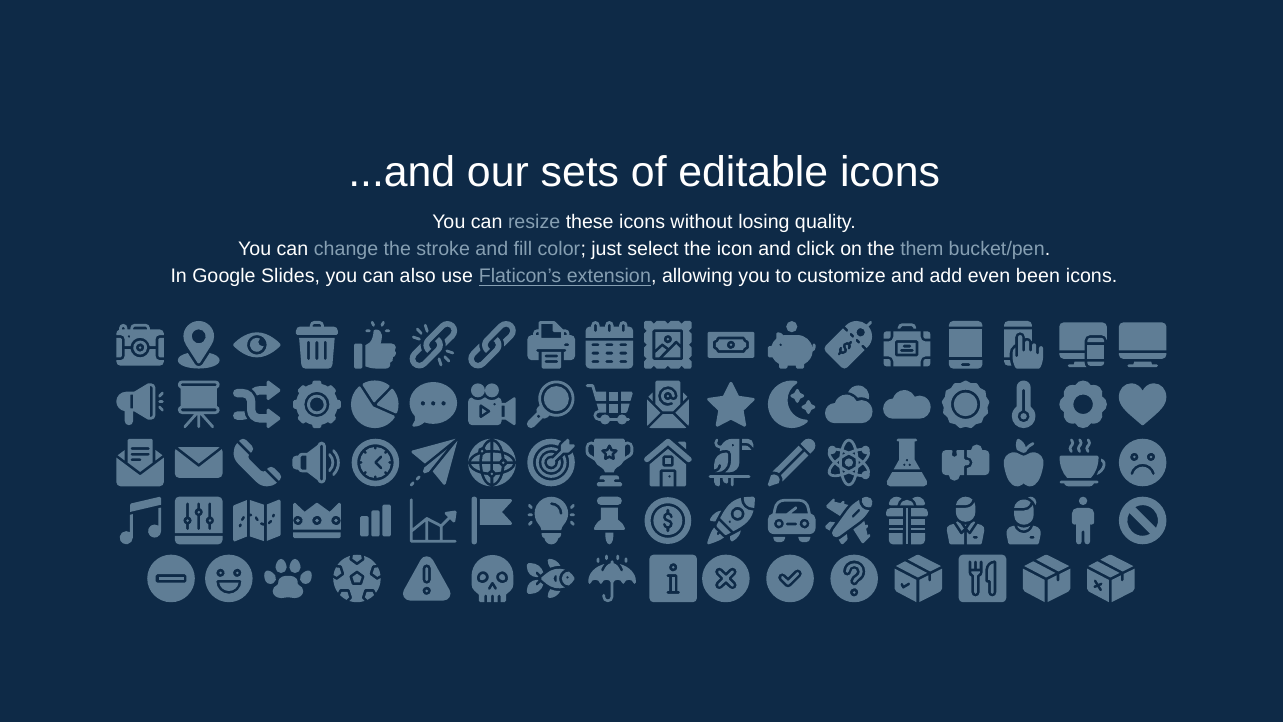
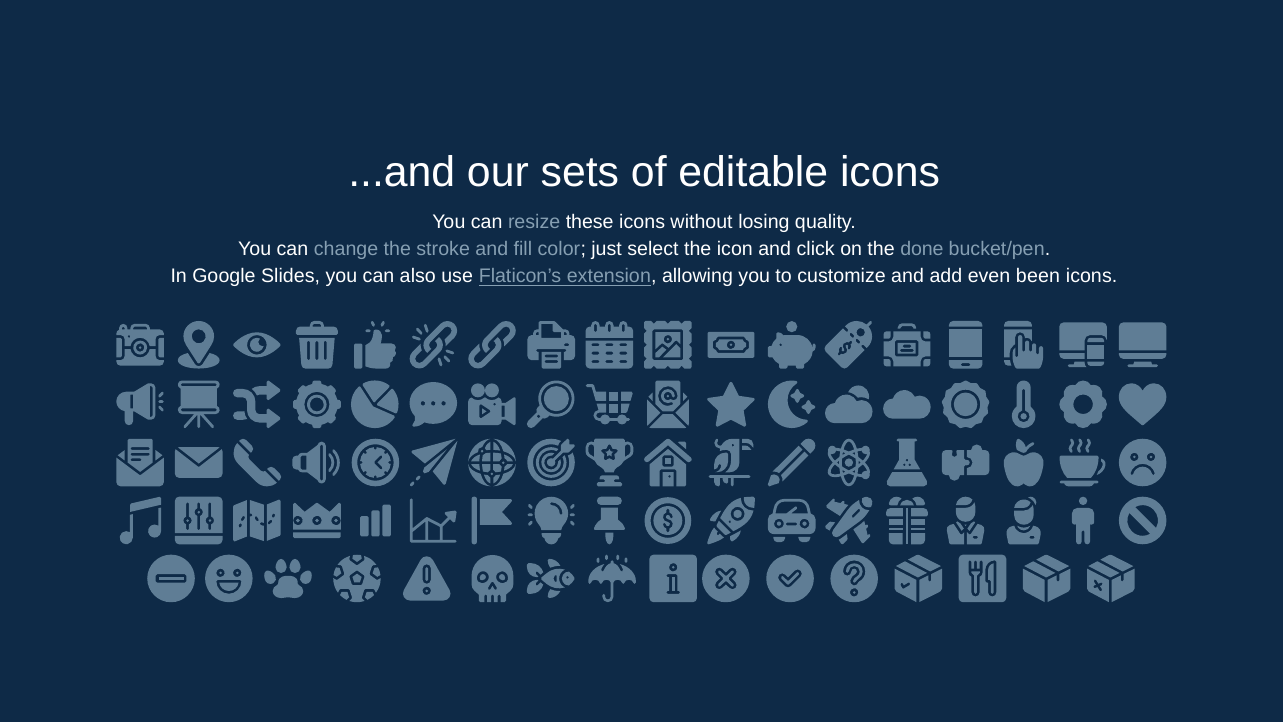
them: them -> done (922, 249)
